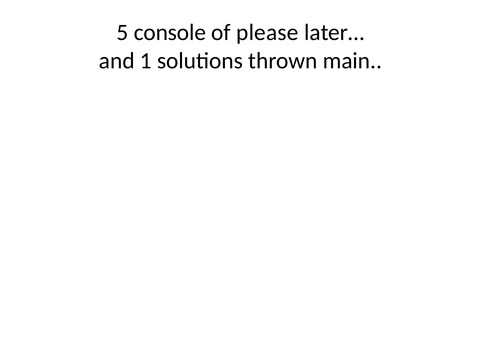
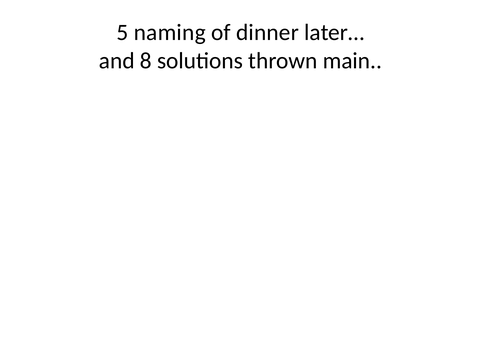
console: console -> naming (170, 33)
please: please -> dinner (267, 33)
1: 1 -> 8 (146, 61)
